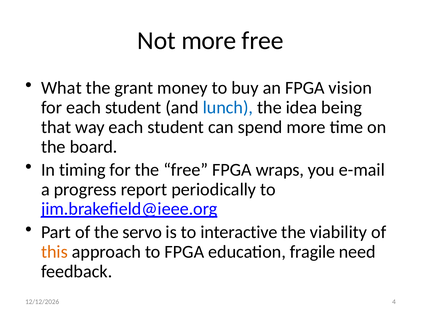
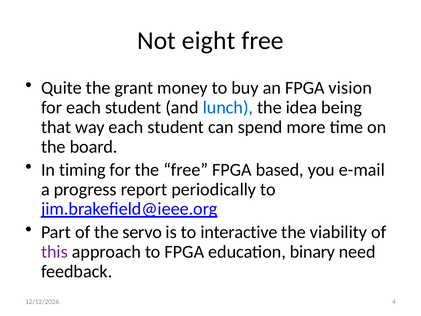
Not more: more -> eight (209, 41)
What: What -> Quite (61, 88)
wraps: wraps -> based (280, 170)
this colour: orange -> purple (54, 252)
fragile: fragile -> binary (312, 252)
